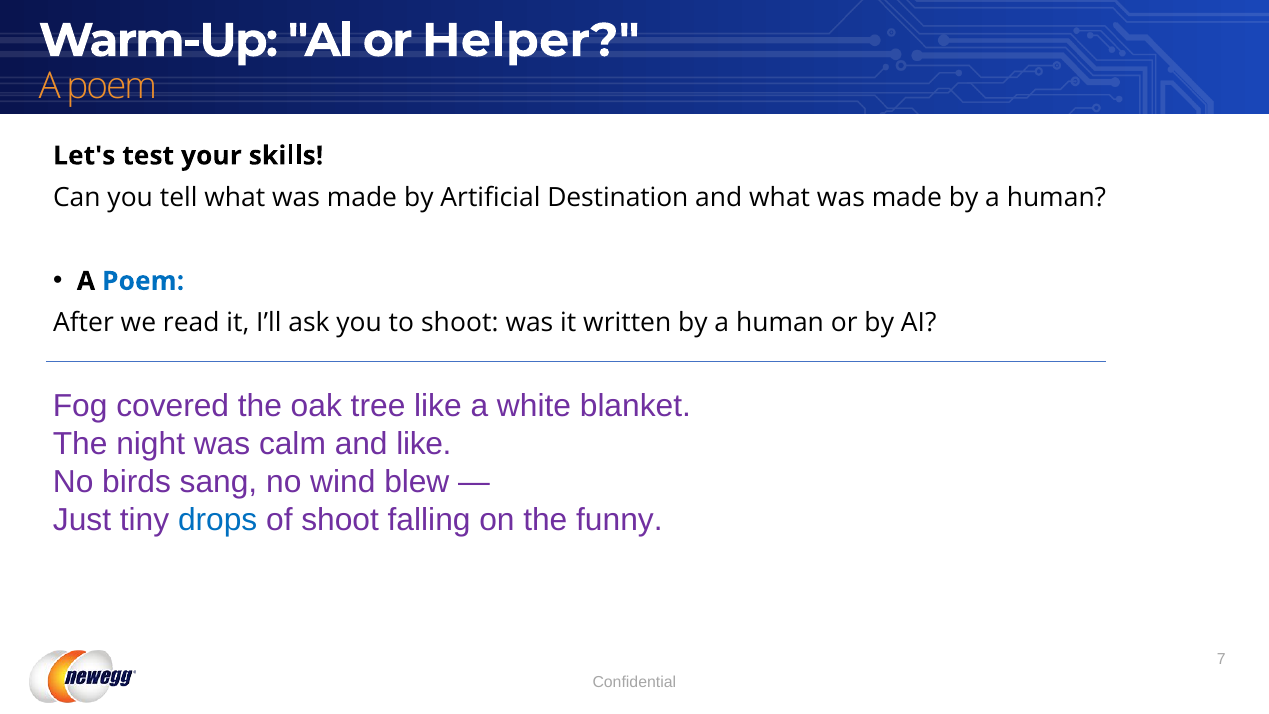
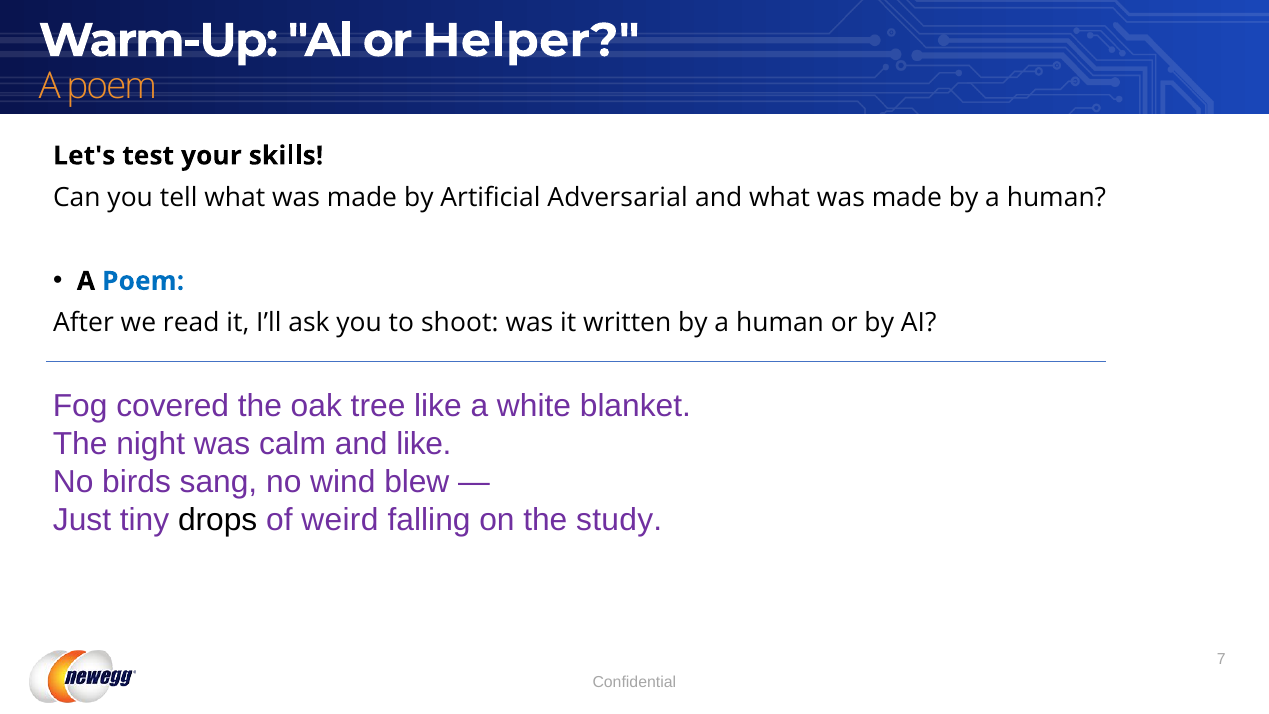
Destination: Destination -> Adversarial (618, 197)
drops colour: blue -> black (218, 520)
of shoot: shoot -> weird (340, 520)
funny: funny -> study (619, 520)
